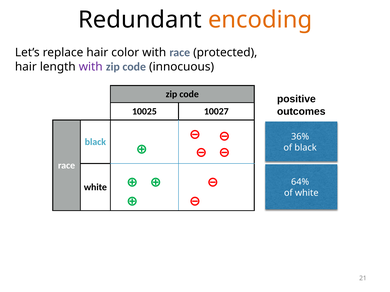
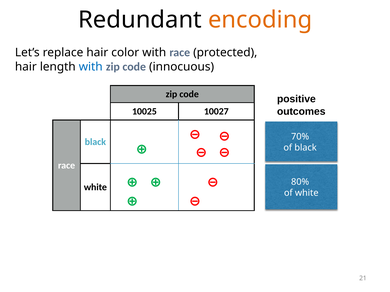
with colour: purple -> blue (91, 67)
36%: 36% -> 70% (300, 137)
64%: 64% -> 80% (300, 182)
